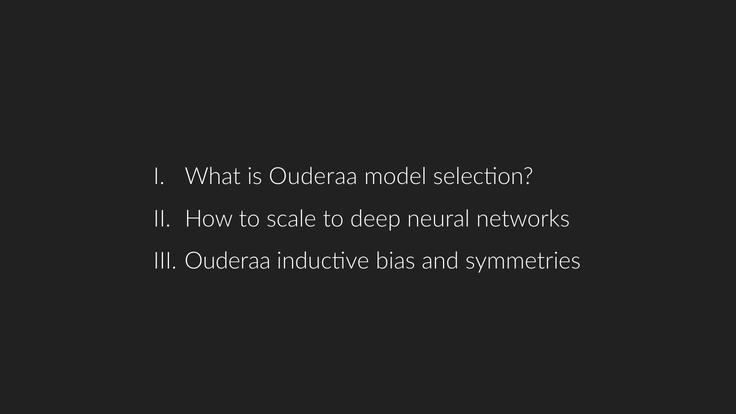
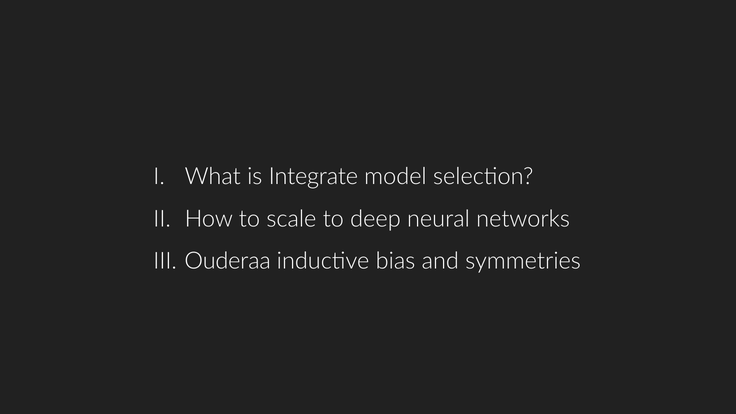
is Ouderaa: Ouderaa -> Integrate (313, 177)
